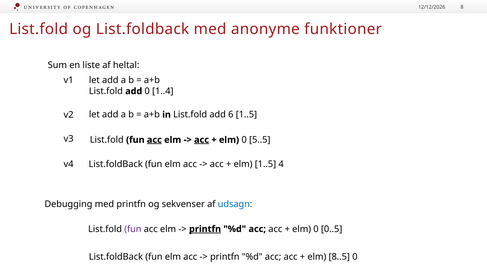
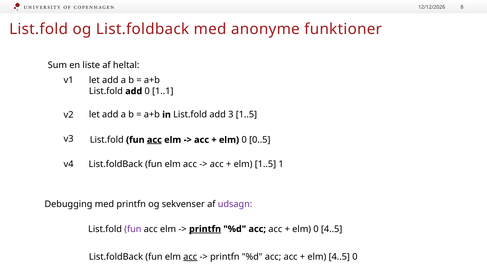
1..4: 1..4 -> 1..1 (163, 91)
6: 6 -> 3 (231, 115)
acc underline: present -> none (202, 140)
5..5: 5..5 -> 0..5 (260, 140)
4: 4 -> 1 (281, 164)
udsagn colour: blue -> purple (235, 204)
0 0..5: 0..5 -> 4..5 (332, 229)
acc underline: none -> present (190, 257)
elm 8..5: 8..5 -> 4..5 (339, 257)
